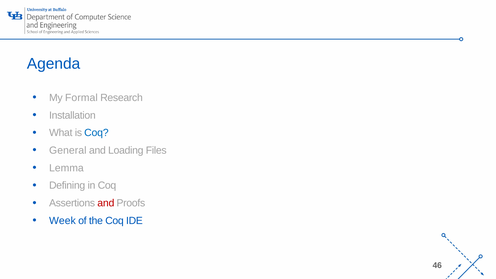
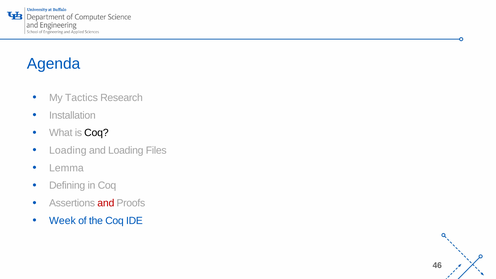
Formal: Formal -> Tactics (81, 98)
Coq colour: blue -> black (96, 133)
General: General -> Loading (68, 150)
